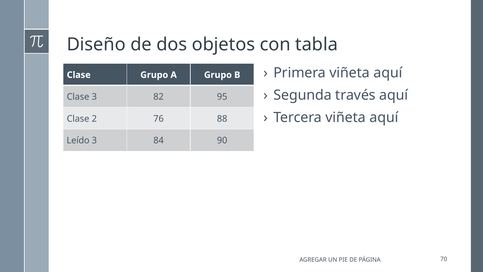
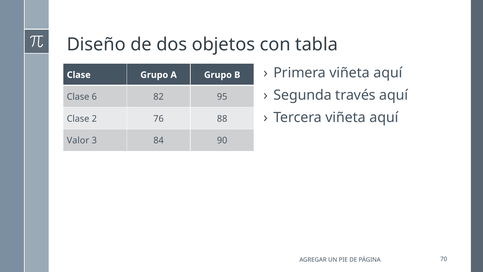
Clase 3: 3 -> 6 (94, 97)
Leído: Leído -> Valor (78, 141)
